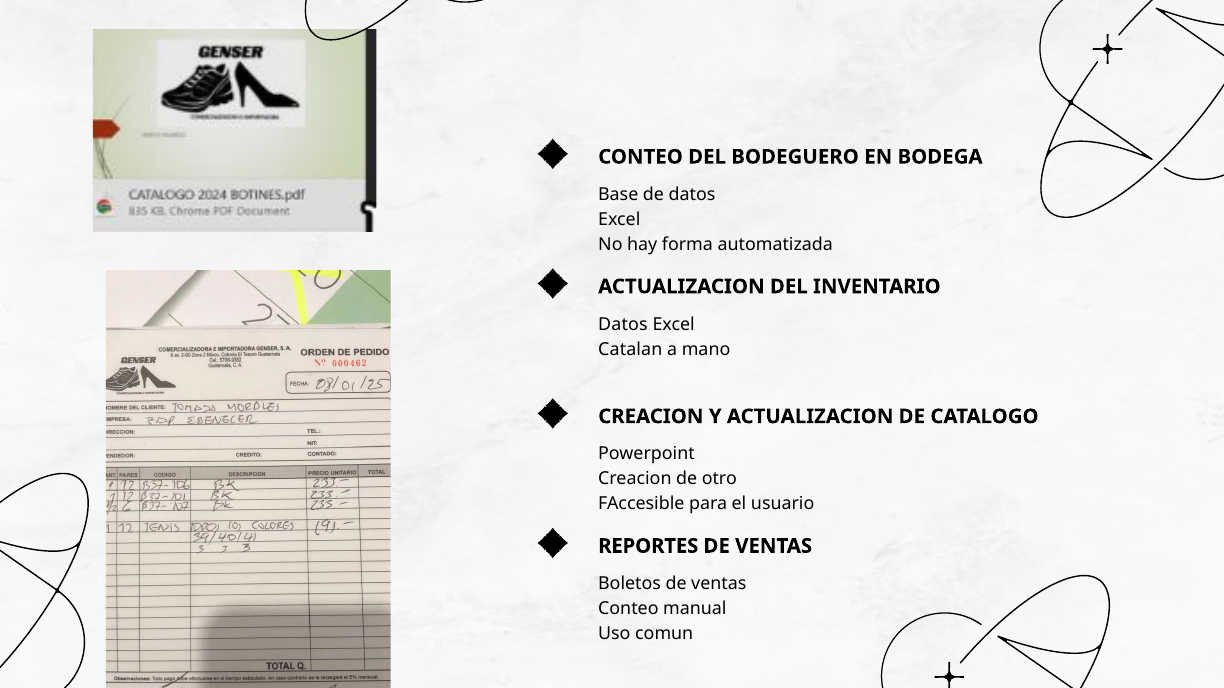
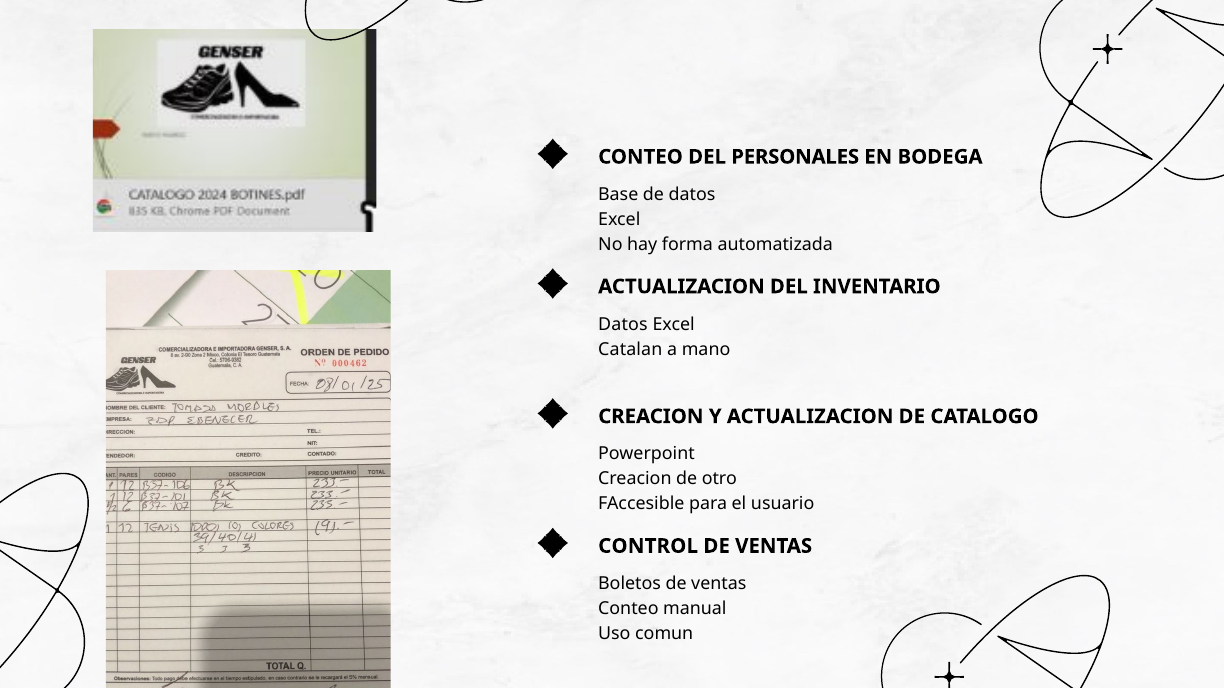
BODEGUERO: BODEGUERO -> PERSONALES (795, 157)
REPORTES: REPORTES -> CONTROL (648, 546)
